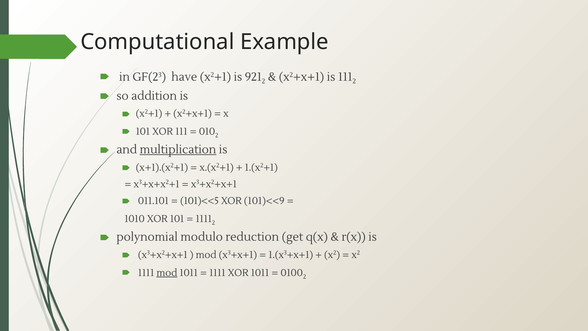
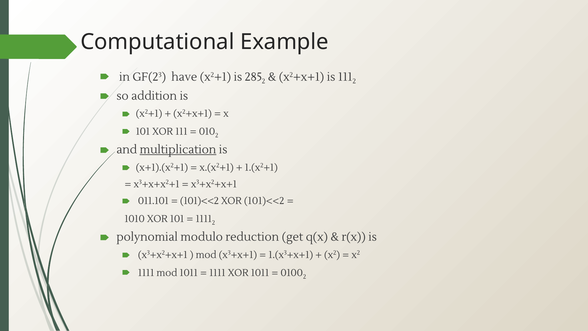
921: 921 -> 285 (253, 77)
101)<<5: 101)<<5 -> 101)<<2 (199, 201)
XOR 101)<<9: 101)<<9 -> 101)<<2 (264, 201)
mod underline: present -> none (167, 273)
